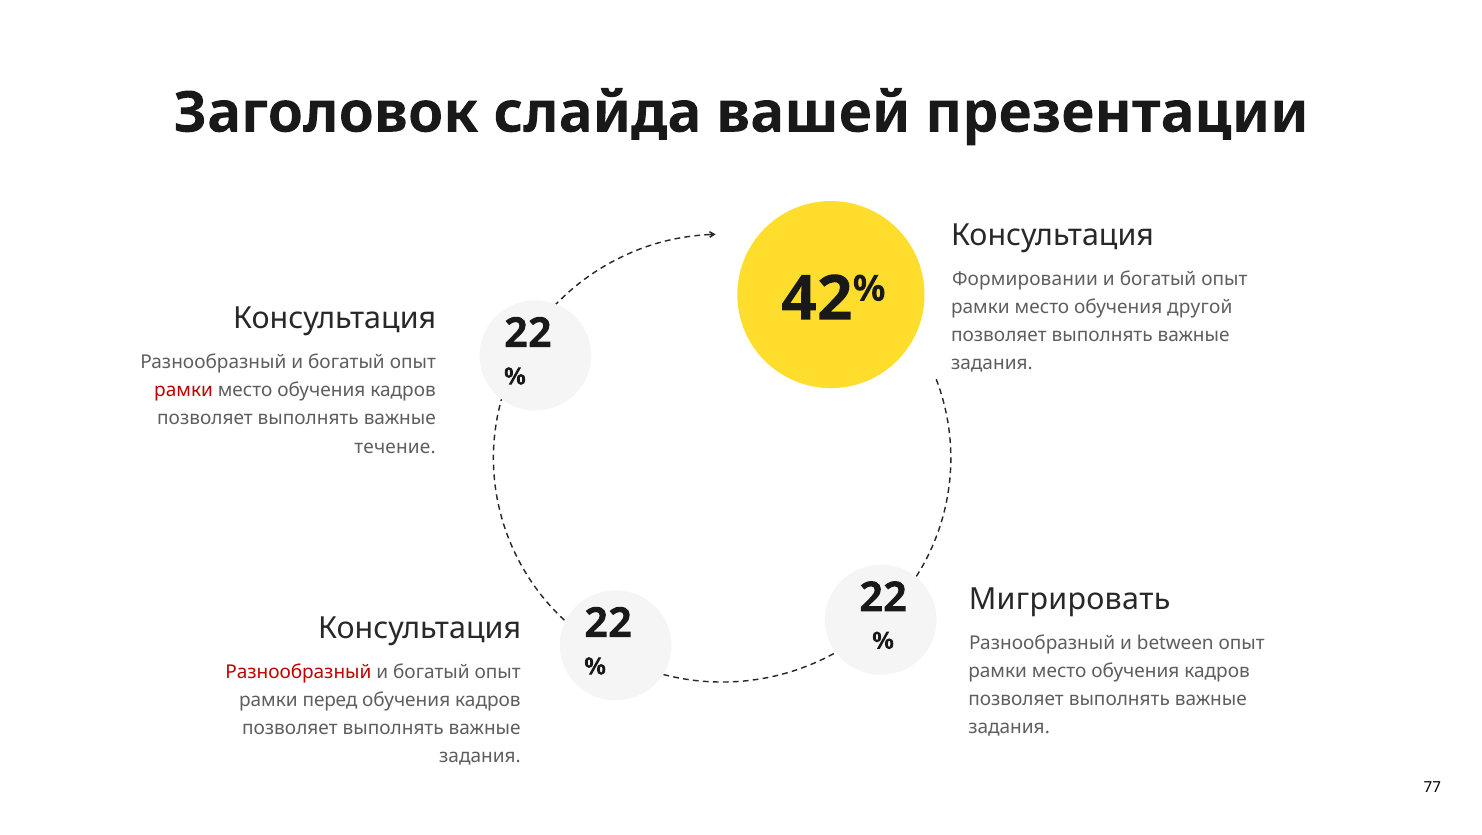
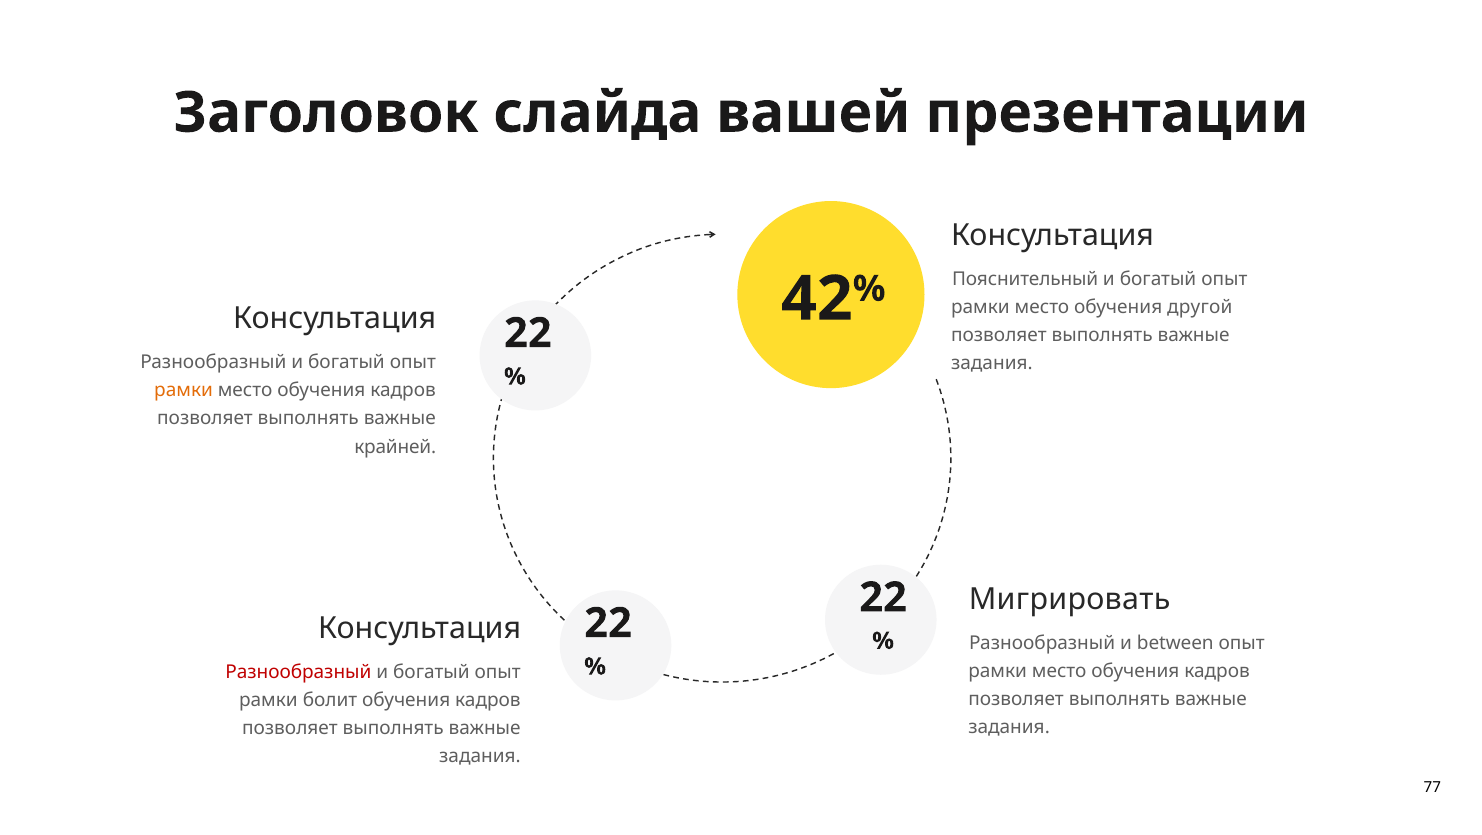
Формировании: Формировании -> Пояснительный (1025, 279)
рамки colour: red -> orange (184, 391)
течение: течение -> крайней (395, 447)
перед: перед -> болит (330, 701)
